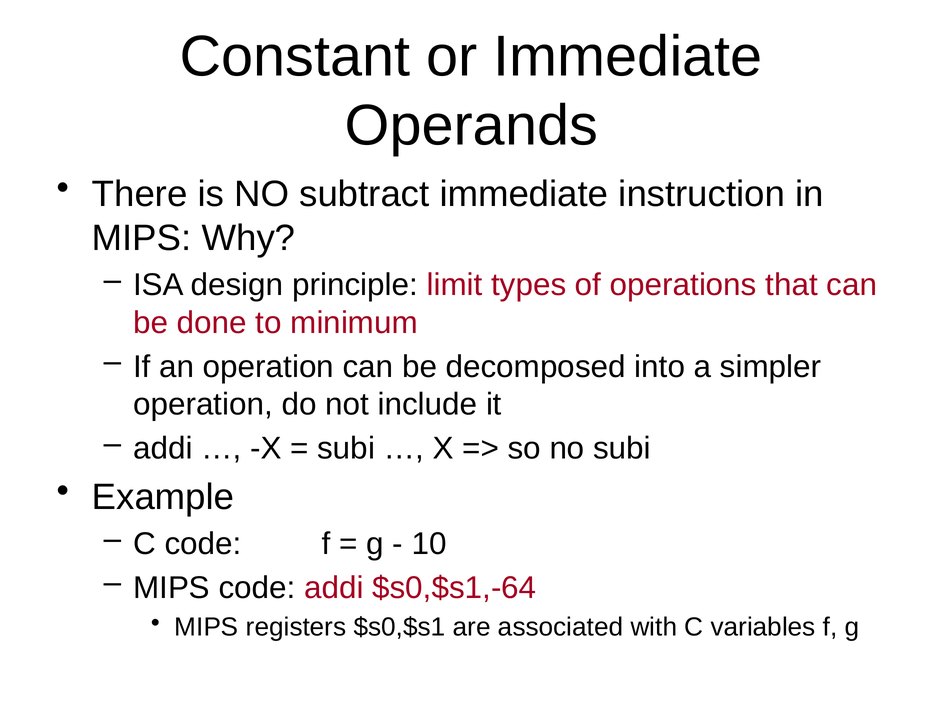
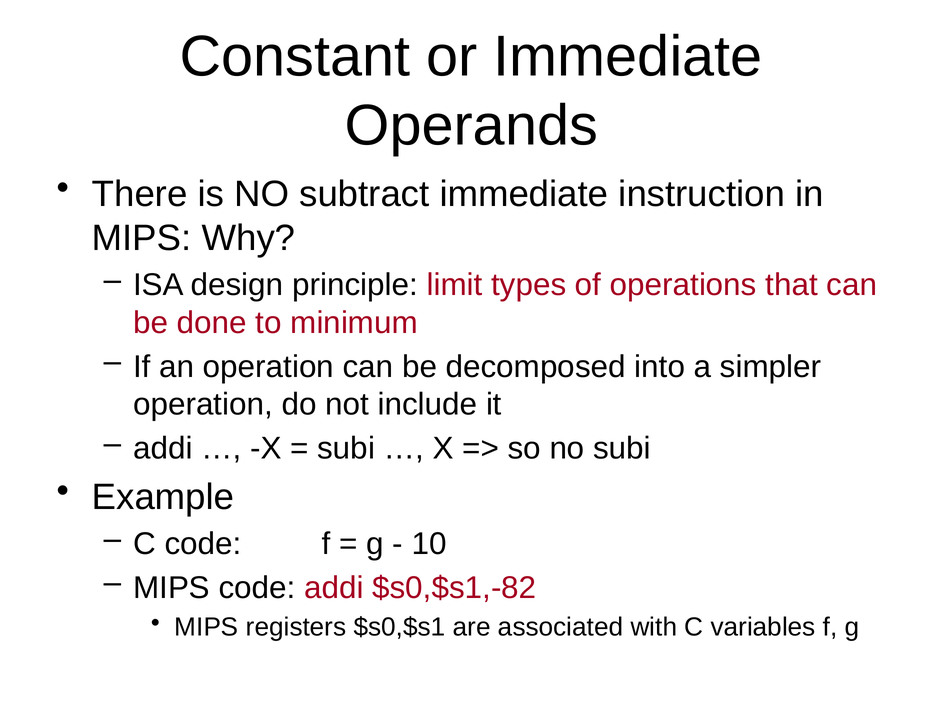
$s0,$s1,-64: $s0,$s1,-64 -> $s0,$s1,-82 (454, 588)
